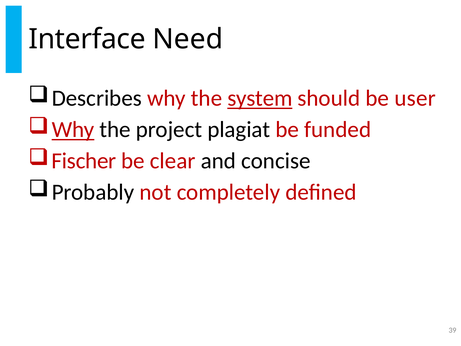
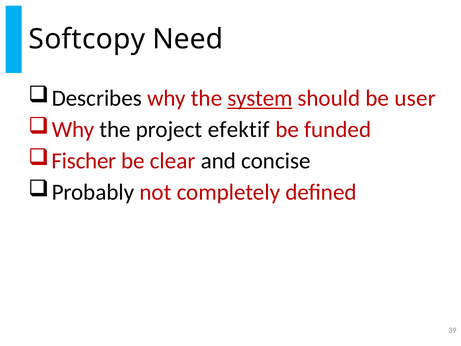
Interface: Interface -> Softcopy (87, 39)
Why underline: present -> none (73, 130)
plagiat: plagiat -> efektif (239, 130)
